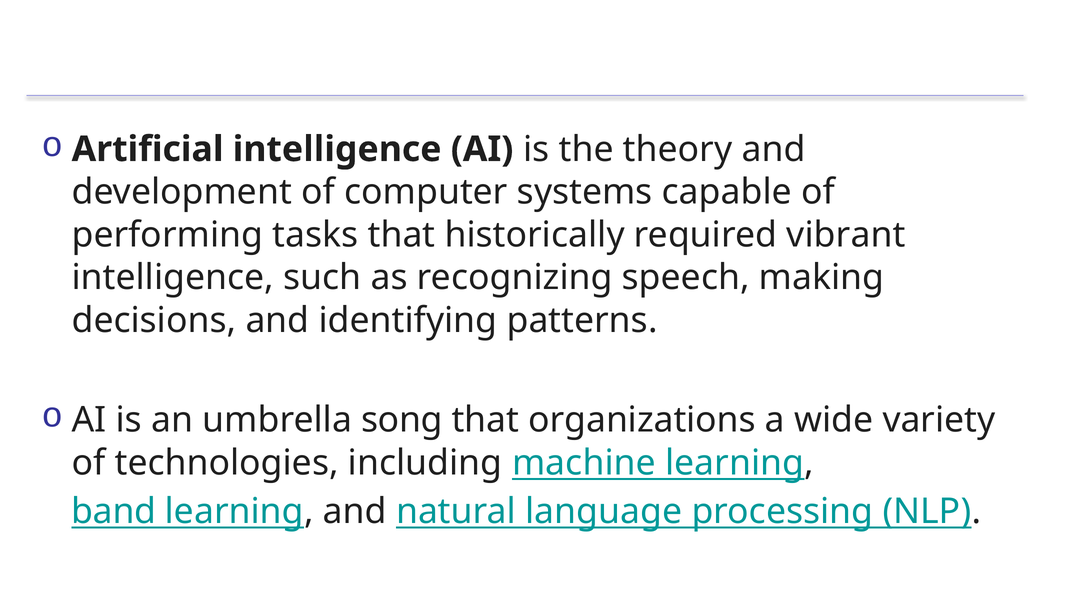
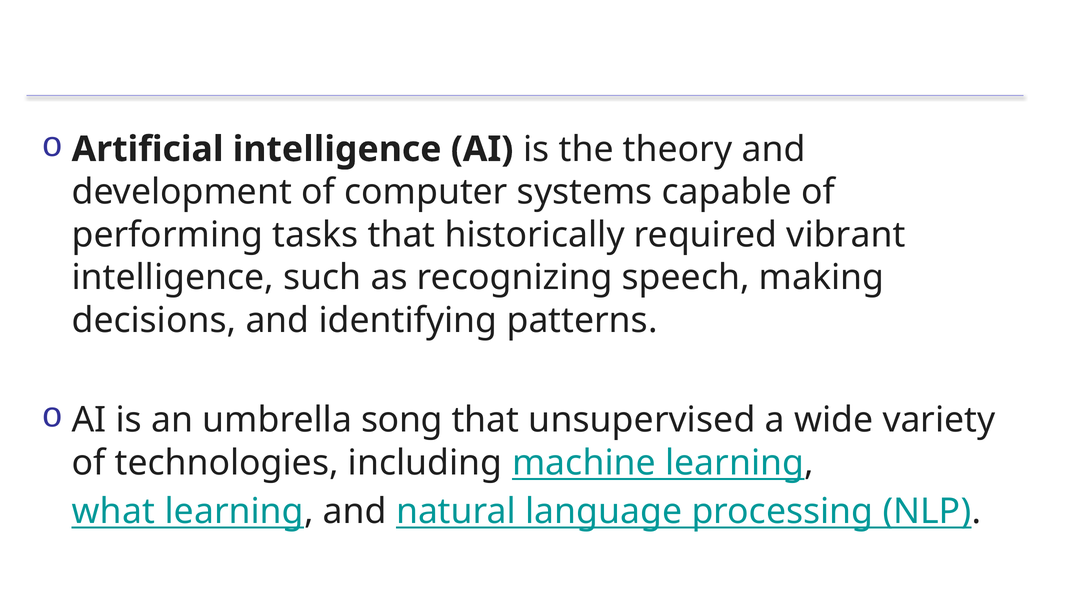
organizations: organizations -> unsupervised (642, 420)
band: band -> what (113, 511)
